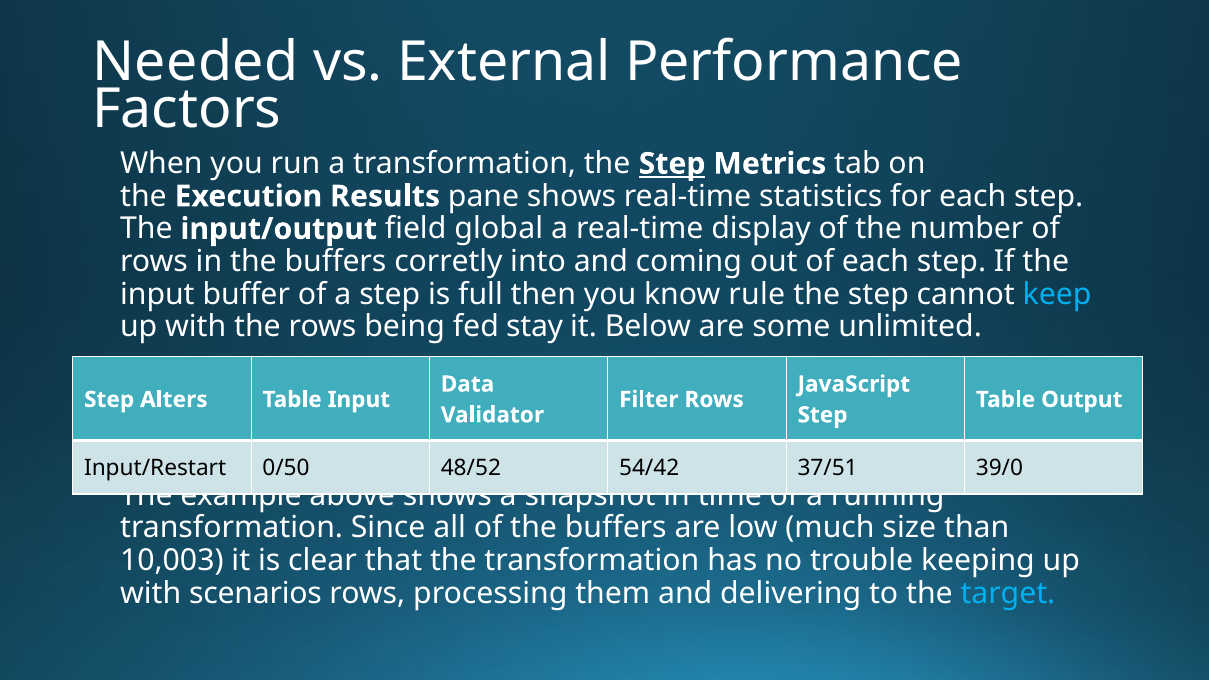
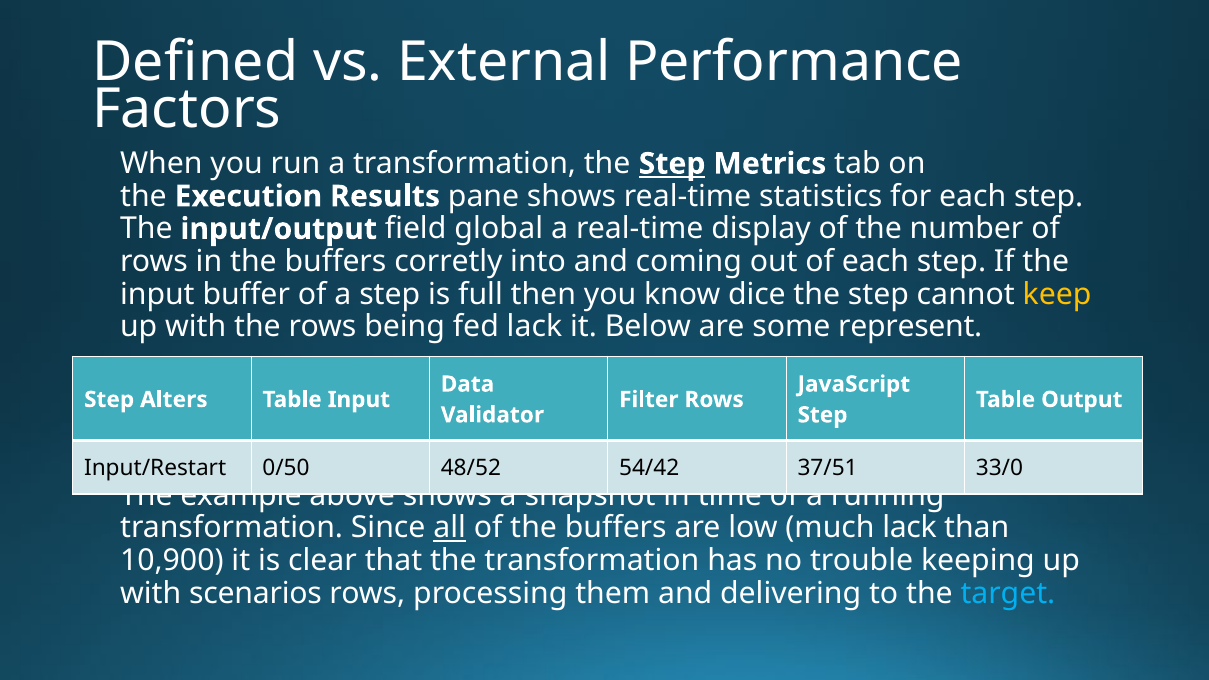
Needed: Needed -> Defined (195, 62)
rule: rule -> dice (757, 294)
keep colour: light blue -> yellow (1057, 294)
fed stay: stay -> lack (535, 327)
unlimited: unlimited -> represent (910, 327)
39/0: 39/0 -> 33/0 (999, 469)
all underline: none -> present (450, 528)
much size: size -> lack (910, 528)
10,003: 10,003 -> 10,900 (172, 560)
